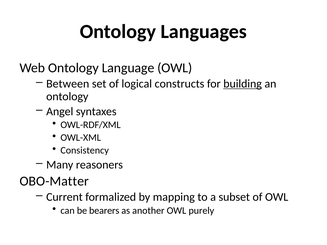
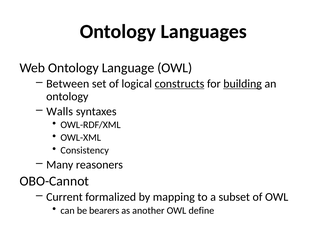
constructs underline: none -> present (180, 84)
Angel: Angel -> Walls (60, 112)
OBO-Matter: OBO-Matter -> OBO-Cannot (54, 181)
purely: purely -> define (201, 211)
